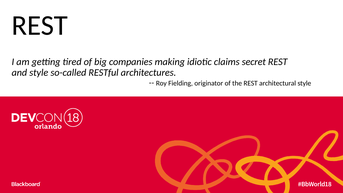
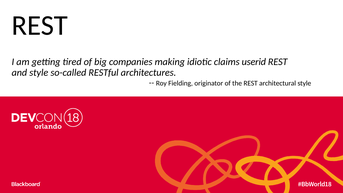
secret: secret -> userid (254, 62)
